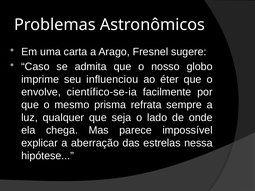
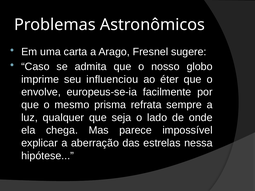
científico-se-ia: científico-se-ia -> europeus-se-ia (102, 92)
